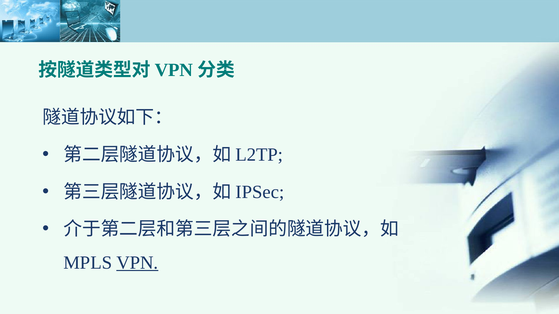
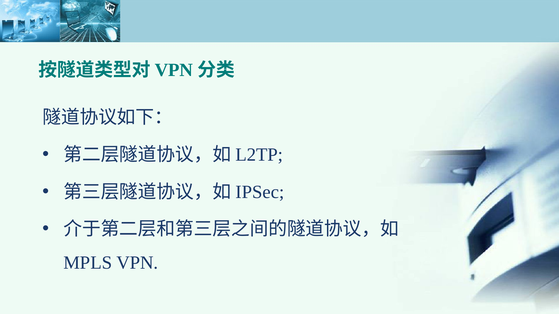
VPN underline: present -> none (137, 263)
